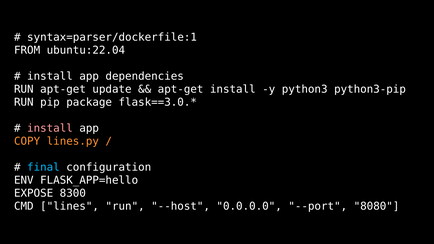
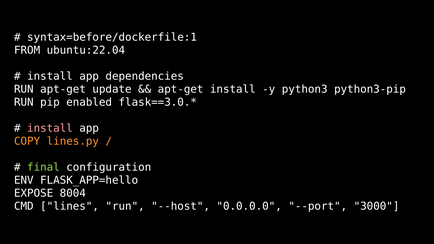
syntax=parser/dockerfile:1: syntax=parser/dockerfile:1 -> syntax=before/dockerfile:1 (112, 37)
package: package -> enabled (89, 102)
final colour: light blue -> light green (43, 167)
8300: 8300 -> 8004 (73, 193)
8080: 8080 -> 3000 (377, 207)
